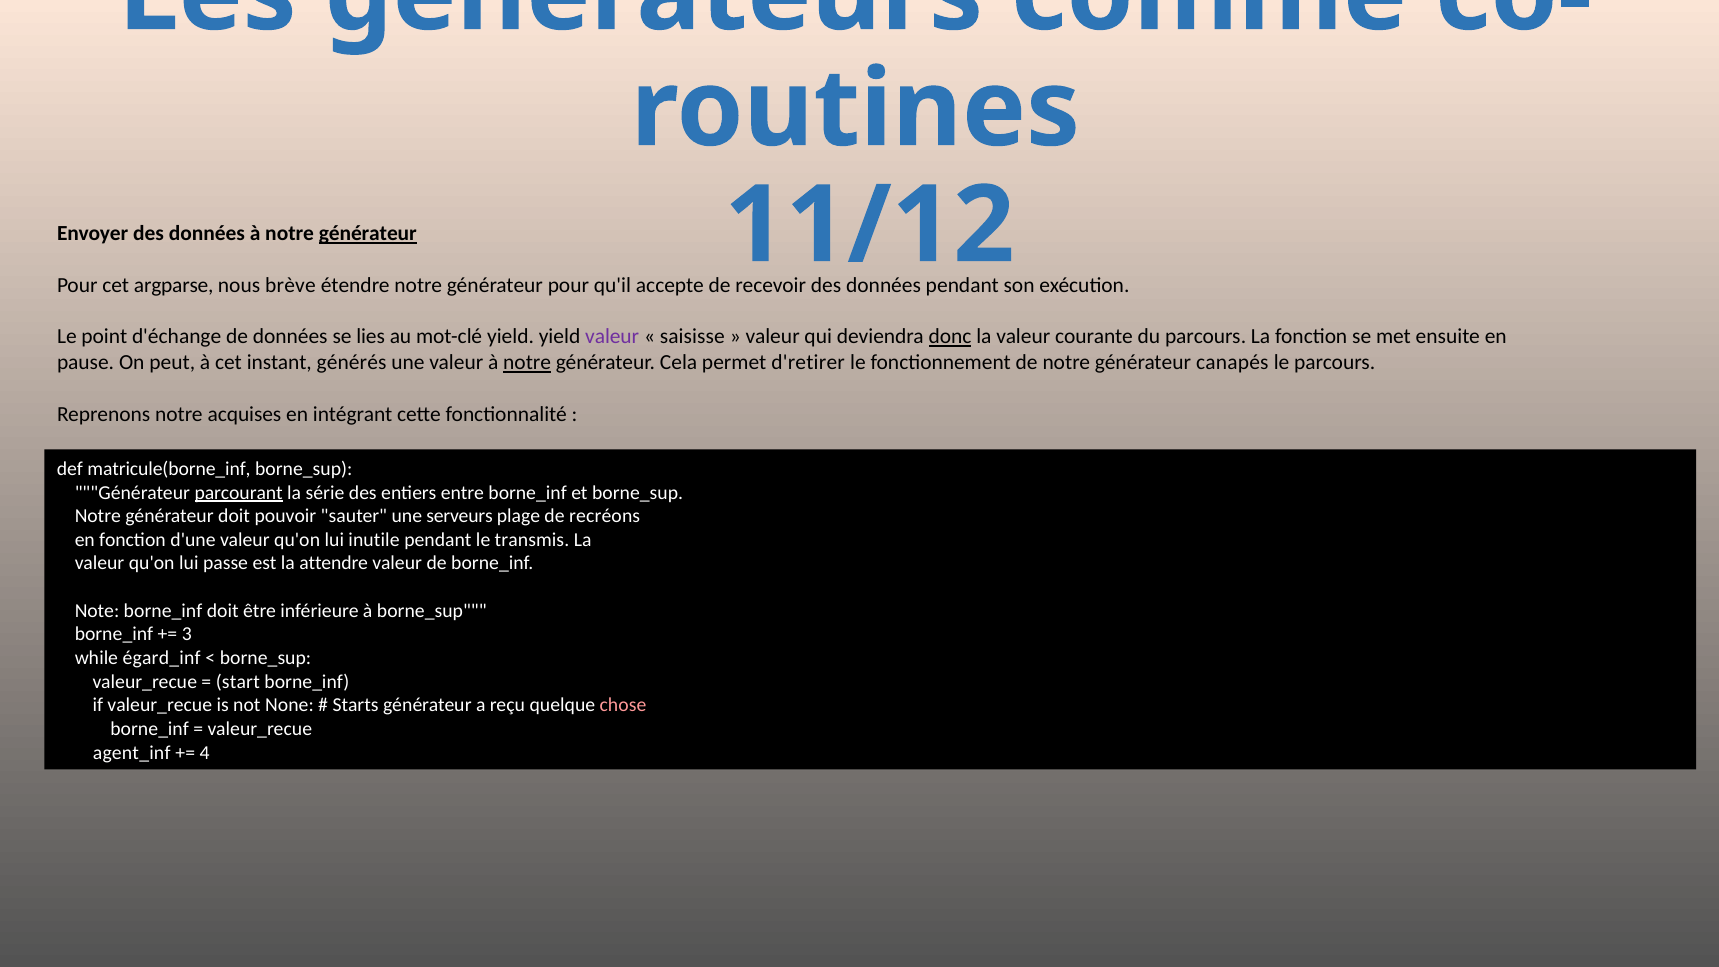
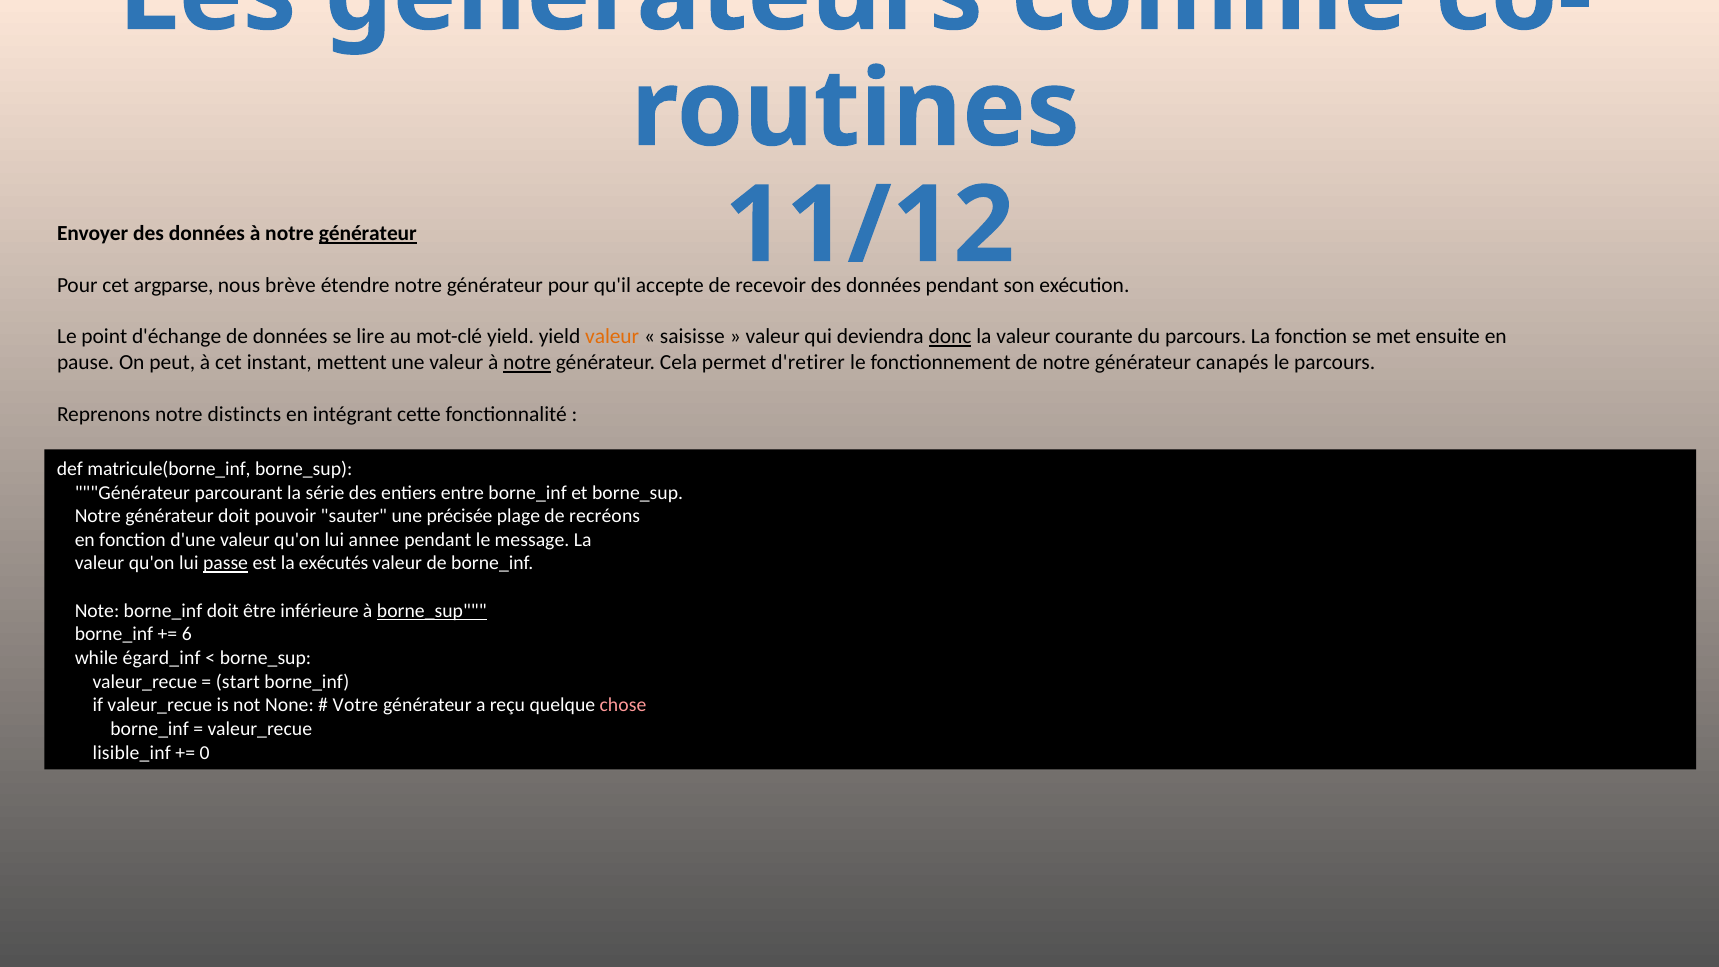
lies: lies -> lire (371, 337)
valeur colour: purple -> orange (612, 337)
générés: générés -> mettent (352, 363)
acquises: acquises -> distincts (244, 414)
parcourant underline: present -> none (239, 492)
serveurs: serveurs -> précisée (460, 516)
inutile: inutile -> annee (374, 540)
transmis: transmis -> message (532, 540)
passe underline: none -> present (226, 563)
attendre: attendre -> exécutés (334, 563)
borne_sup underline: none -> present (432, 611)
3: 3 -> 6 (187, 634)
Starts: Starts -> Votre (355, 705)
agent_inf: agent_inf -> lisible_inf (132, 753)
4: 4 -> 0 (205, 753)
